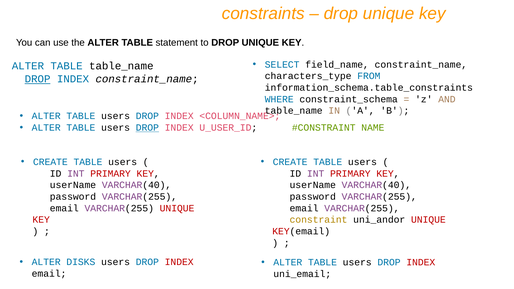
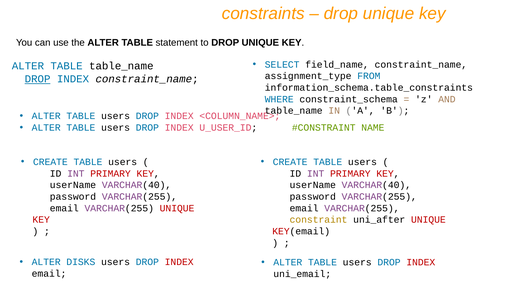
characters_type: characters_type -> assignment_type (308, 76)
DROP underline: present -> none (147, 128)
uni_andor: uni_andor -> uni_after (379, 220)
